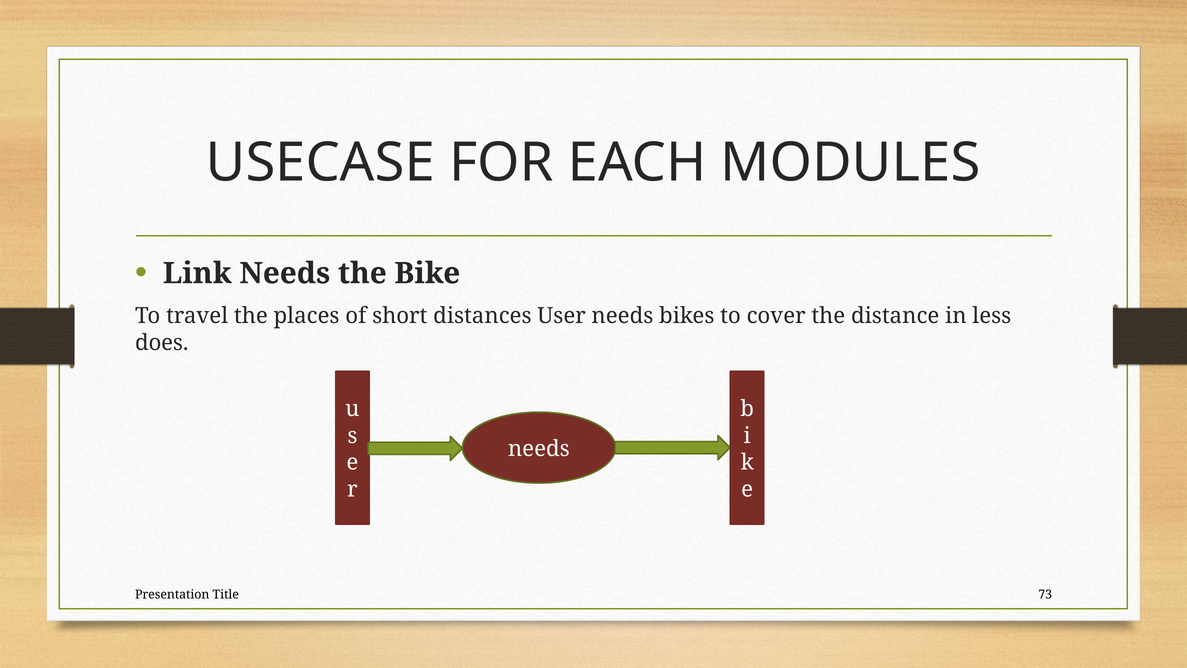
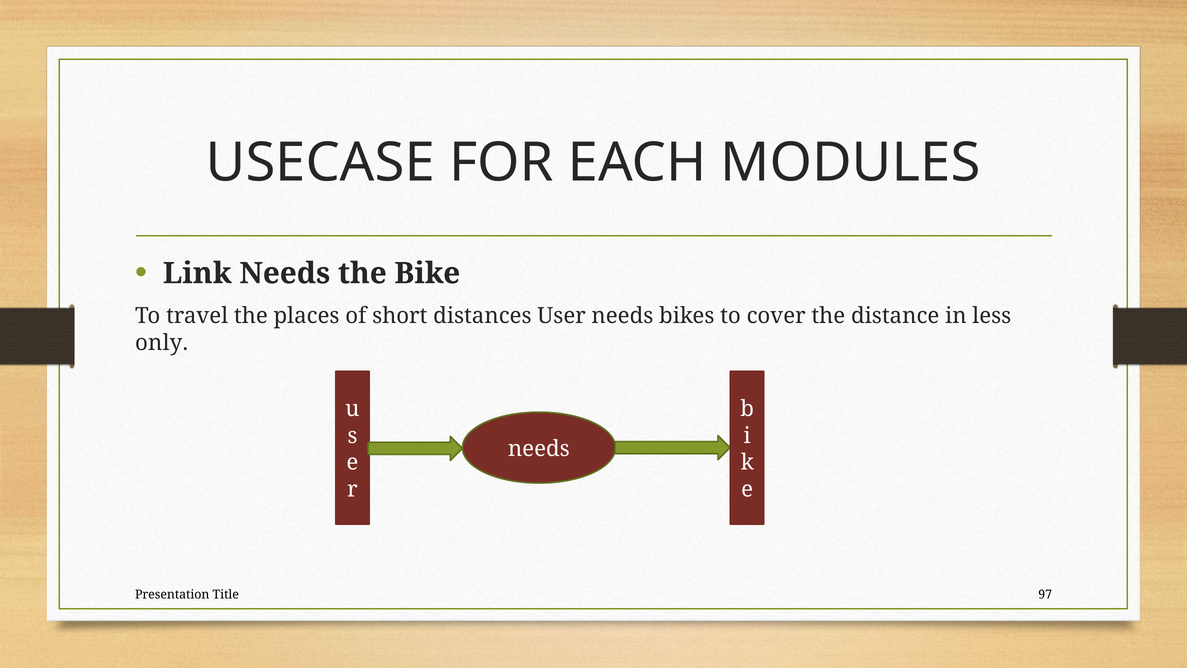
does: does -> only (162, 343)
73: 73 -> 97 (1045, 595)
